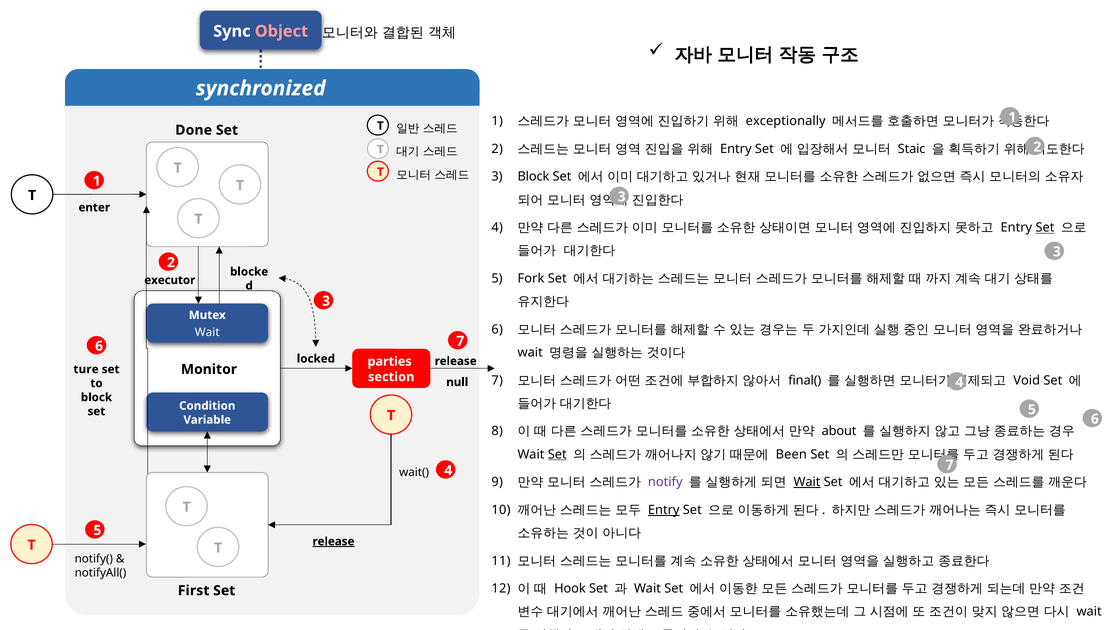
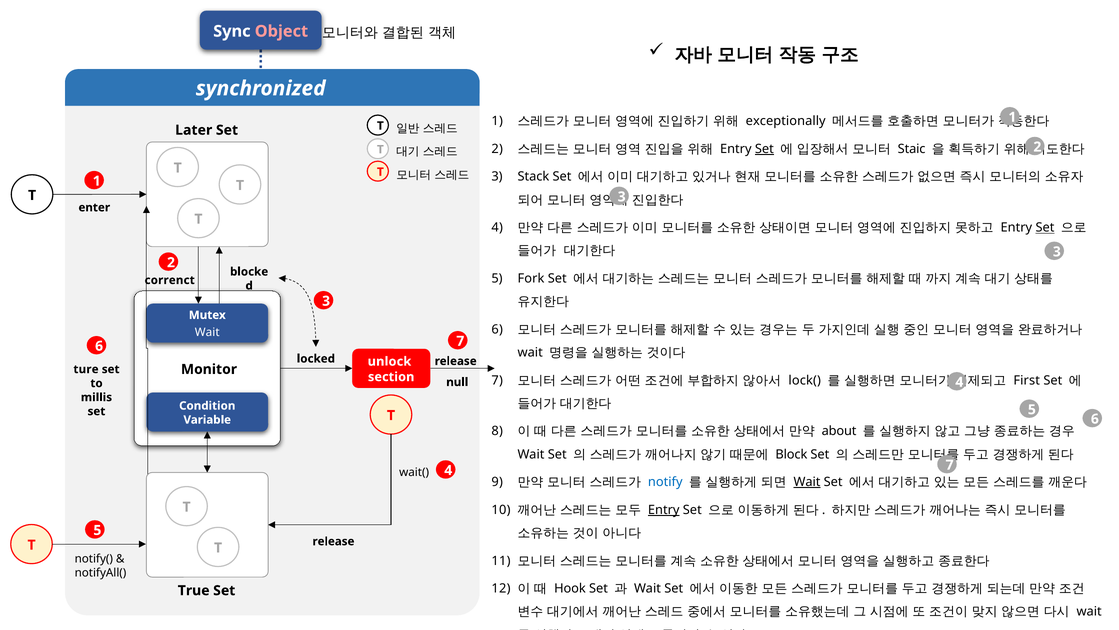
Done: Done -> Later (194, 130)
Set underline: none -> present (764, 149)
3 Block: Block -> Stack (533, 177)
executor: executor -> correnct (170, 280)
parties: parties -> unlock (389, 361)
final(: final( -> lock( (805, 380)
Void: Void -> First (1027, 380)
block: block -> millis (96, 397)
Set underline: present -> none (557, 454)
Been: Been -> Block (791, 454)
notify colour: purple -> blue (665, 482)
release underline: present -> none (333, 541)
First: First -> True (194, 590)
